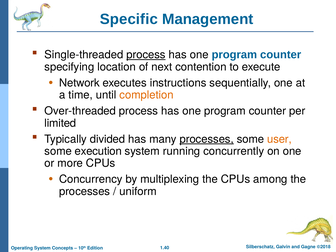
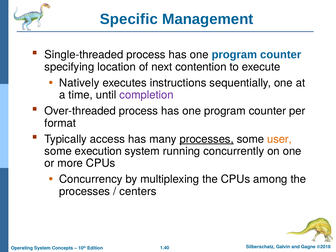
process underline: present -> none (146, 55)
Network: Network -> Natively (79, 83)
completion colour: orange -> purple (147, 95)
limited: limited -> format (60, 123)
divided: divided -> access (107, 139)
uniform: uniform -> centers (138, 191)
